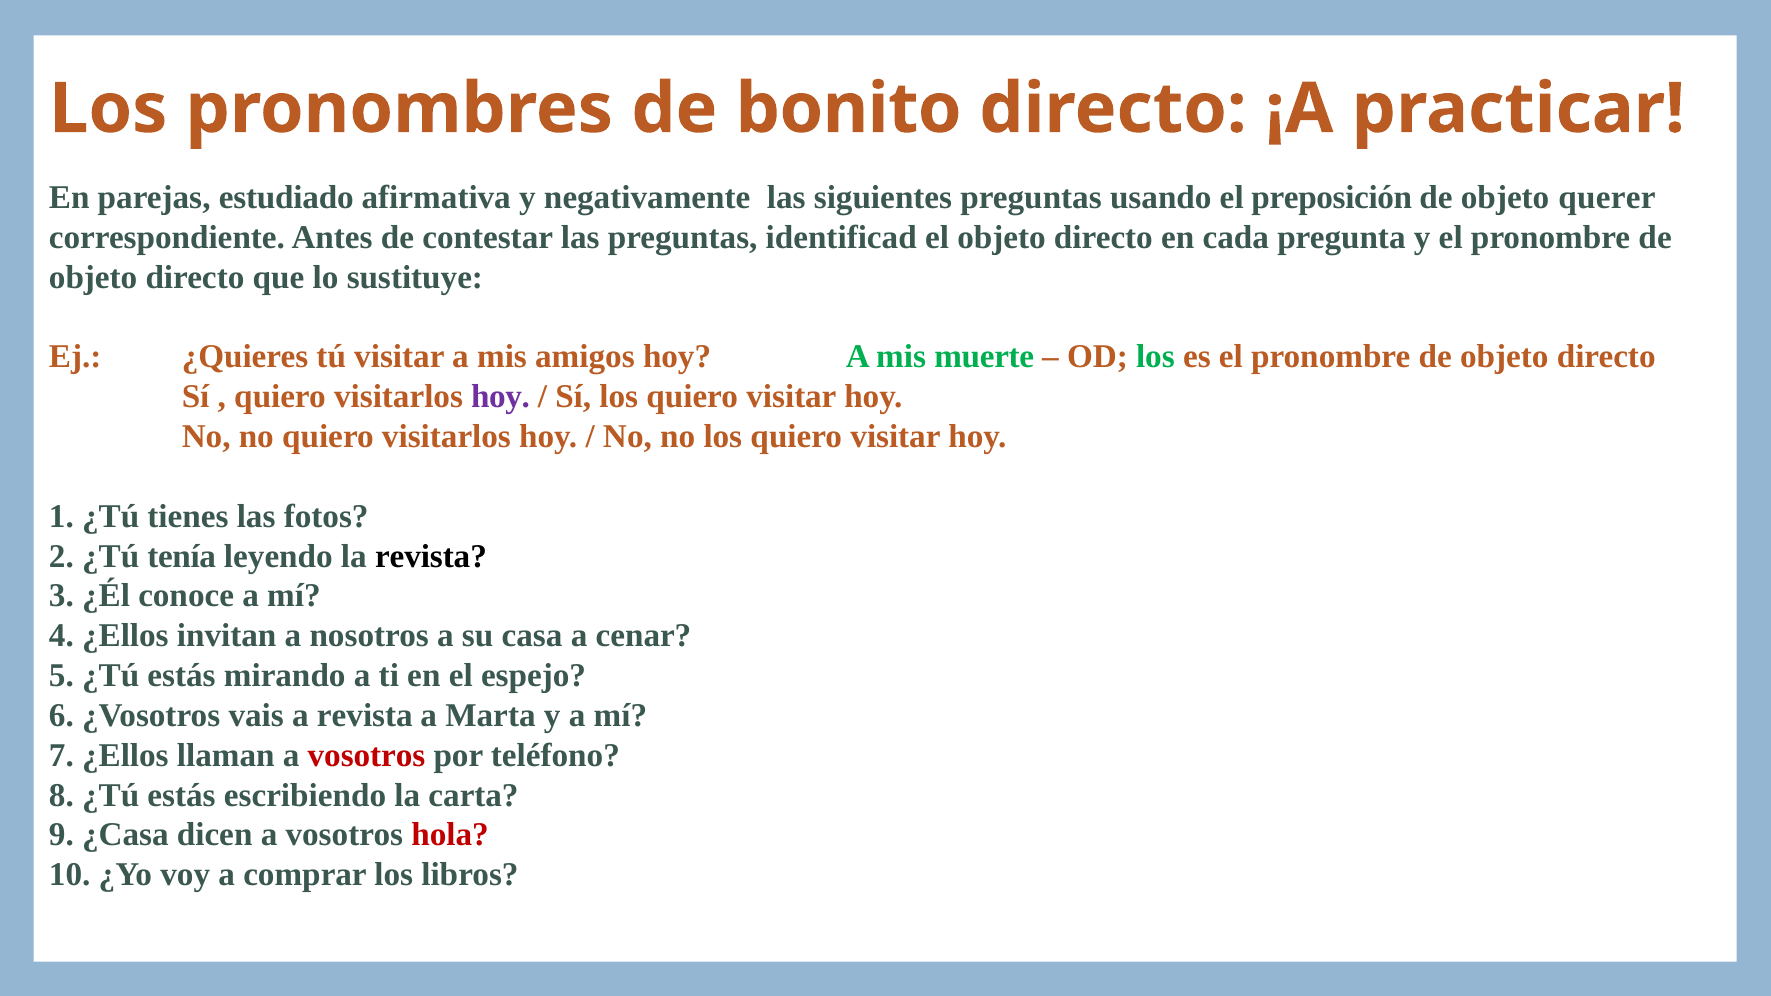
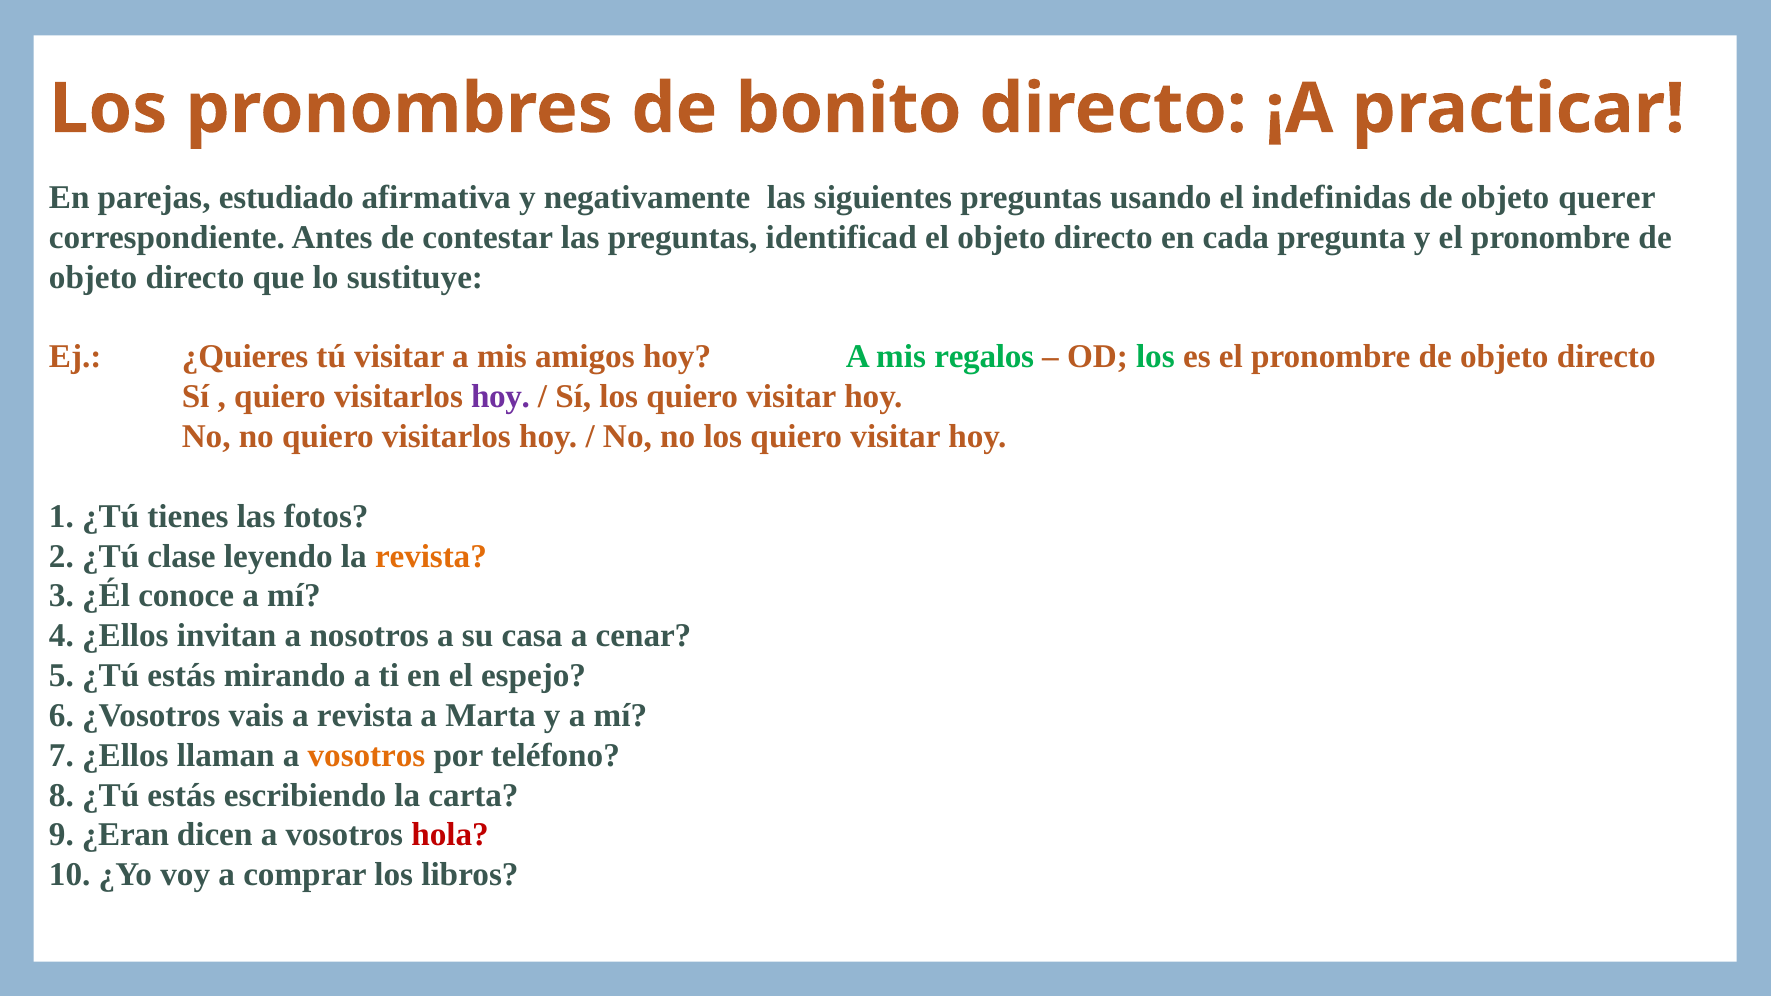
preposición: preposición -> indefinidas (1331, 198)
muerte: muerte -> regalos (984, 357)
tenía: tenía -> clase (181, 556)
revista colour: black -> orange (431, 556)
vosotros colour: red -> orange (366, 755)
¿Casa: ¿Casa -> ¿Eran (126, 835)
